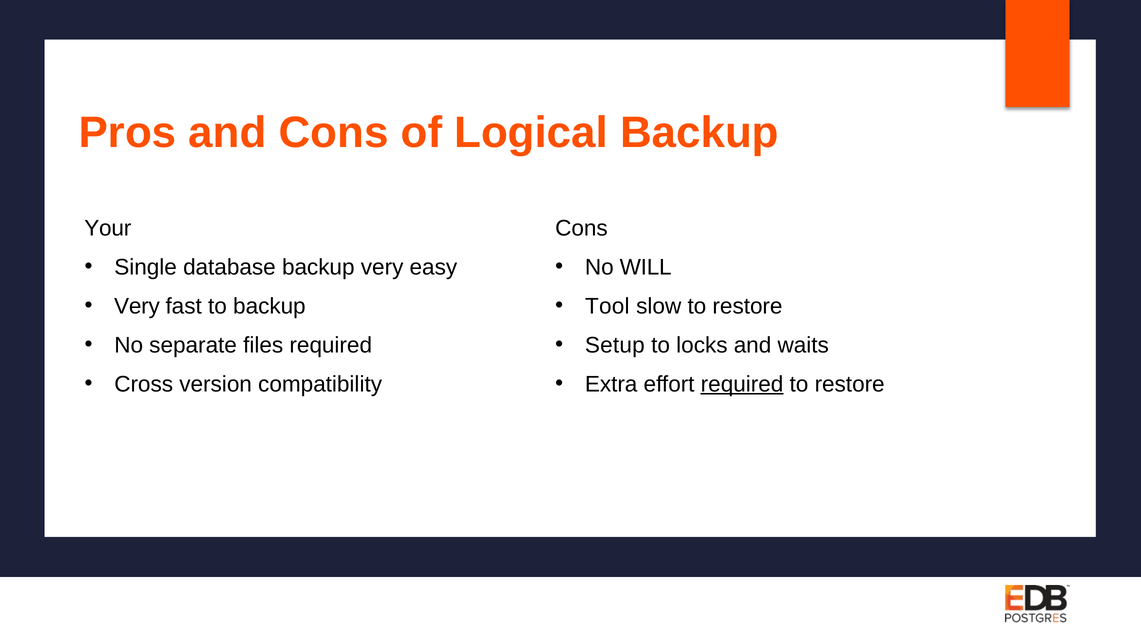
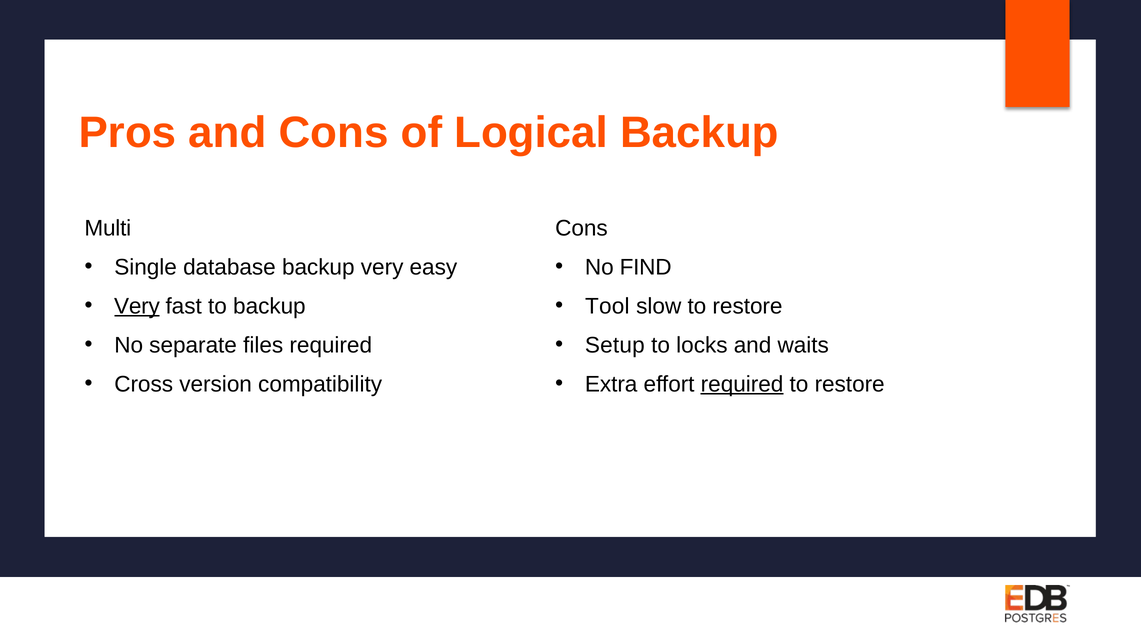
Your: Your -> Multi (108, 228)
WILL: WILL -> FIND (646, 267)
Very underline: none -> present (137, 306)
